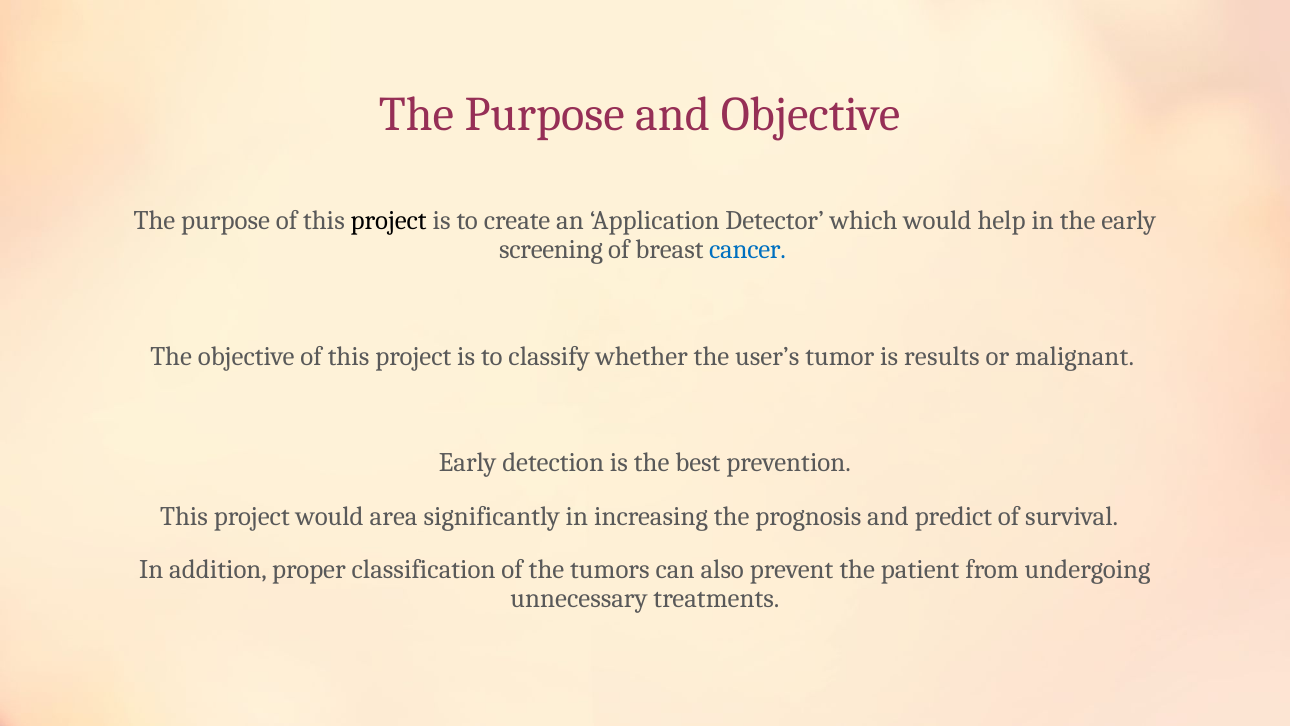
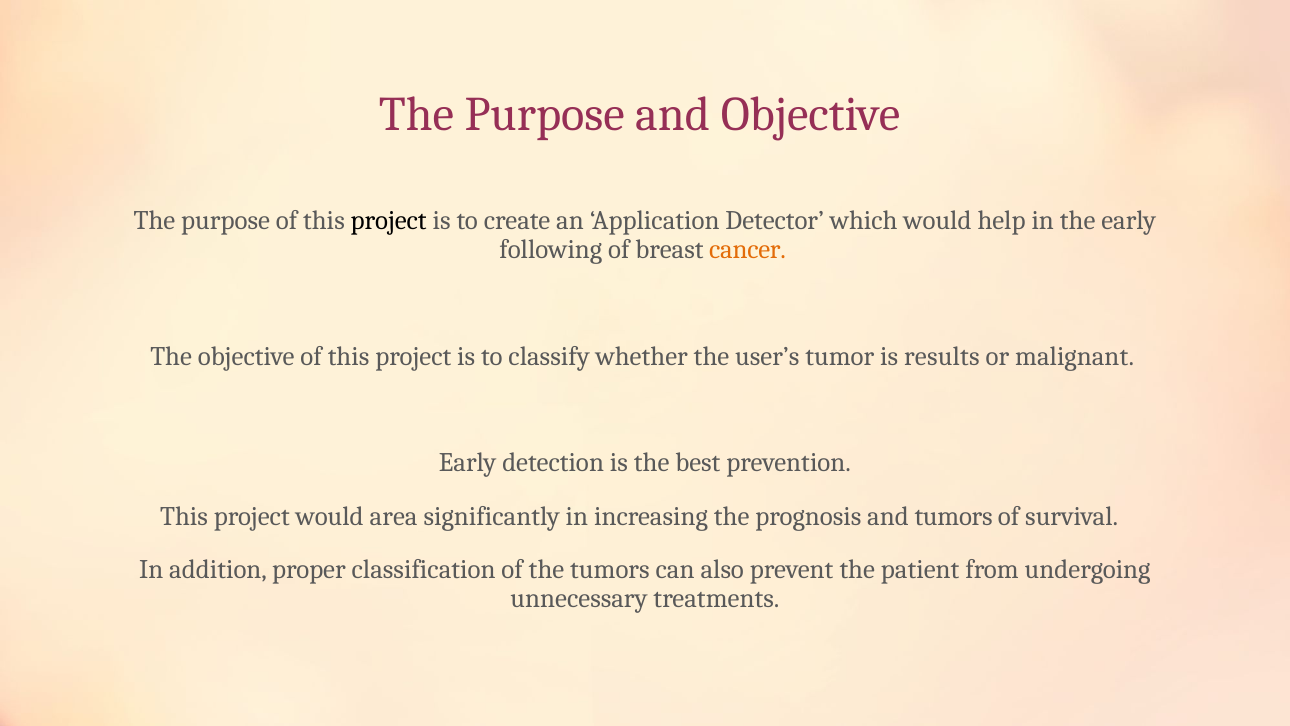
screening: screening -> following (551, 250)
cancer colour: blue -> orange (748, 250)
and predict: predict -> tumors (954, 516)
